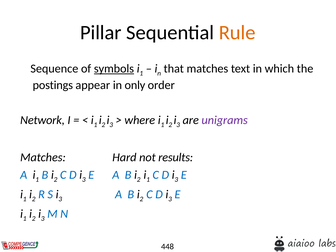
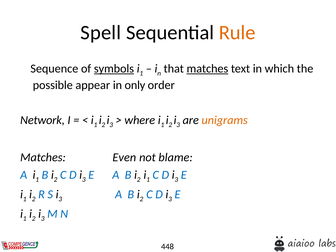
Pillar: Pillar -> Spell (101, 33)
matches underline: none -> present (207, 69)
postings: postings -> possible (53, 85)
unigrams colour: purple -> orange (225, 120)
Hard: Hard -> Even (124, 157)
results: results -> blame (176, 157)
